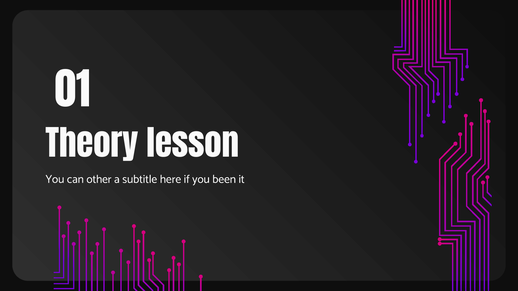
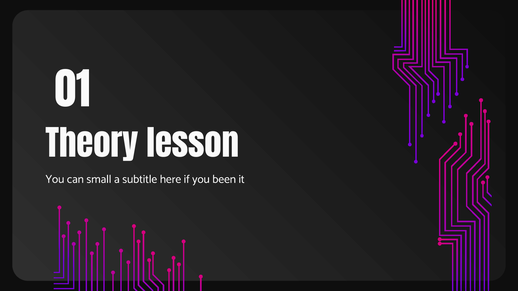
other: other -> small (99, 179)
